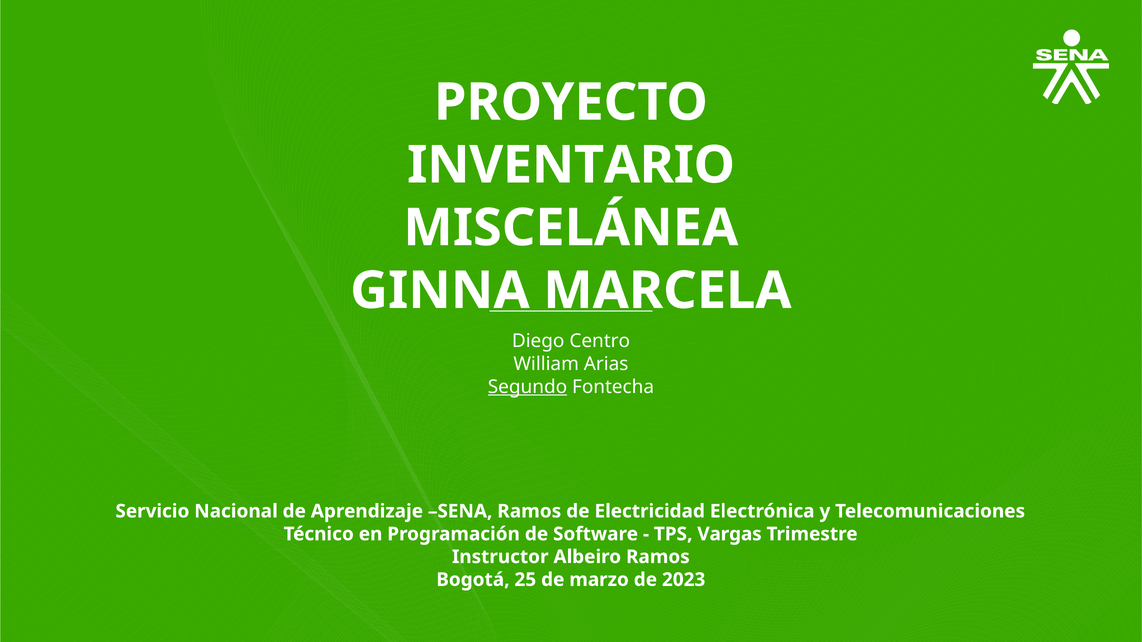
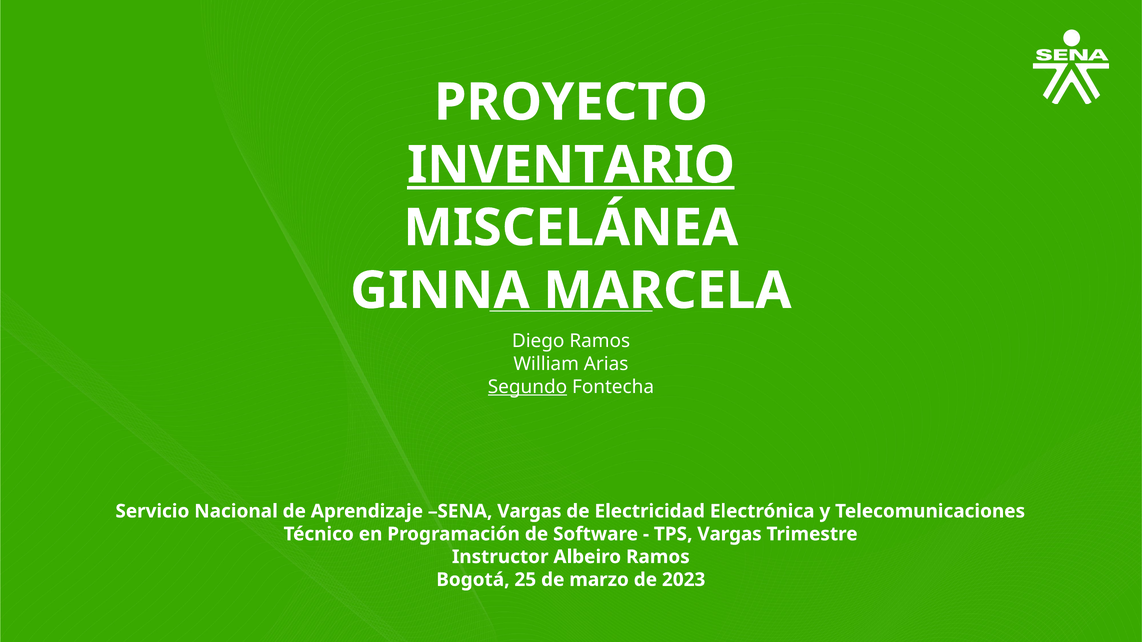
INVENTARIO underline: none -> present (571, 165)
Diego Centro: Centro -> Ramos (600, 341)
SENA Ramos: Ramos -> Vargas (529, 511)
